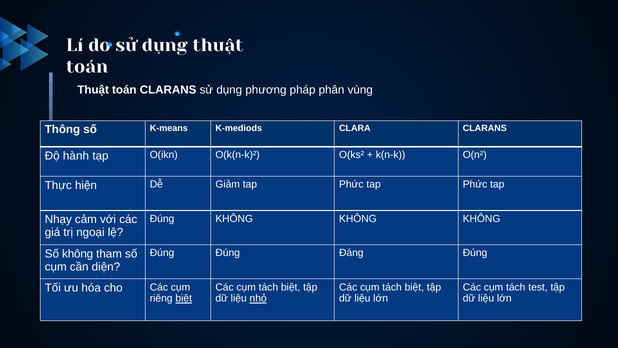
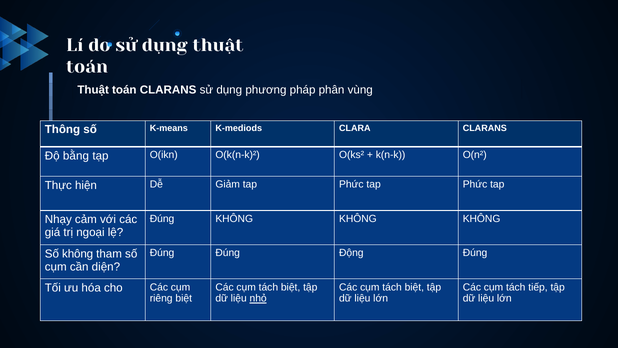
hành: hành -> bằng (76, 156)
Đáng: Đáng -> Động (351, 253)
test: test -> tiếp (538, 287)
biệt underline: present -> none (184, 298)
